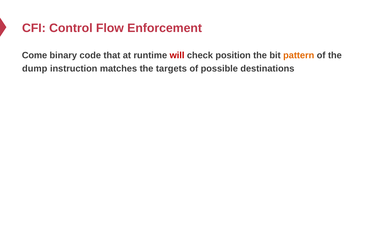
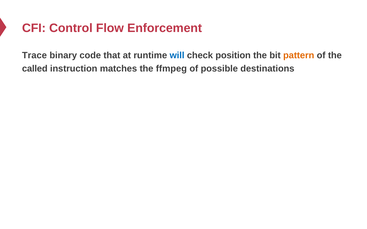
Come: Come -> Trace (34, 56)
will colour: red -> blue (177, 56)
dump: dump -> called (35, 69)
targets: targets -> ffmpeg (171, 69)
